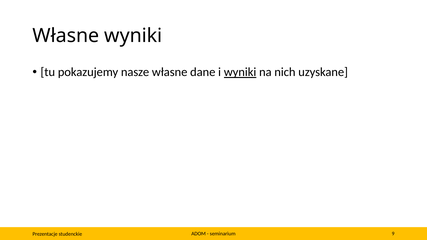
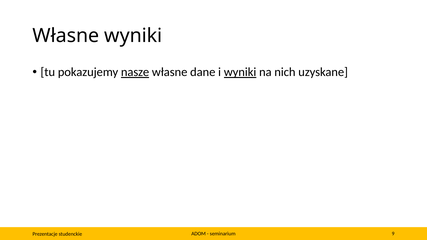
nasze underline: none -> present (135, 72)
